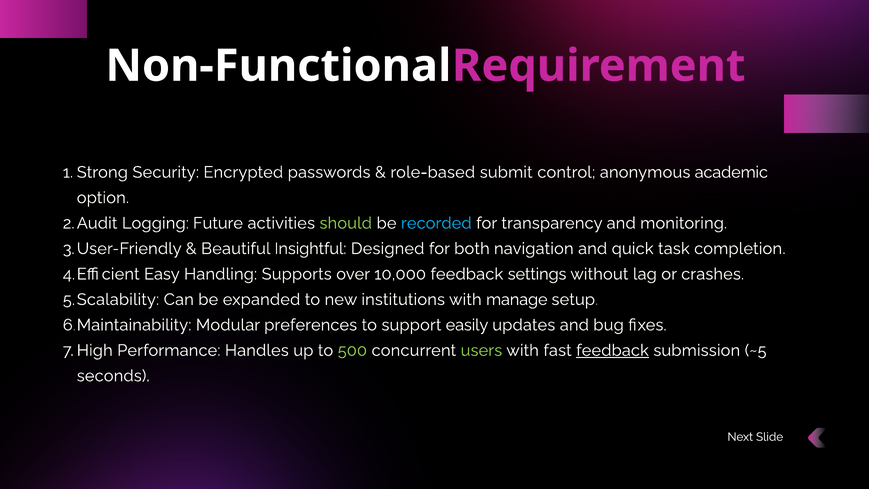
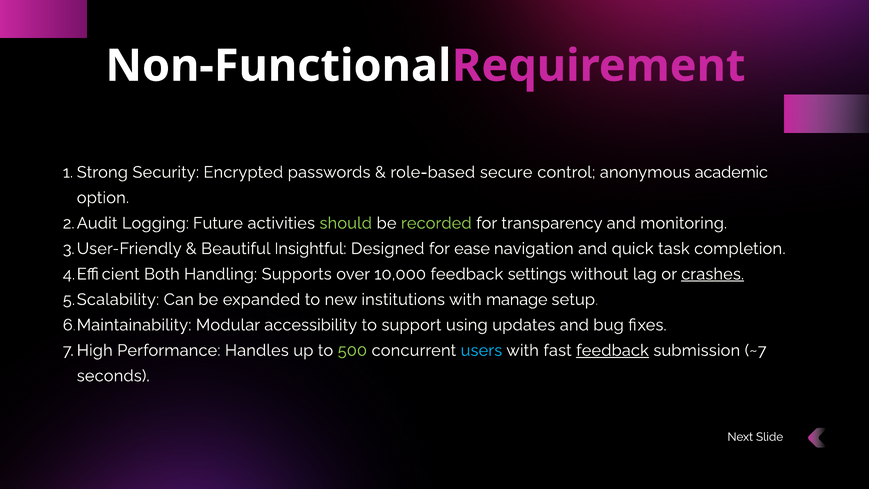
submit: submit -> secure (506, 172)
recorded colour: light blue -> light green (436, 223)
both: both -> ease (472, 249)
Easy: Easy -> Both (162, 274)
crashes underline: none -> present (713, 274)
preferences: preferences -> accessibility (311, 325)
easily: easily -> using (467, 325)
users colour: light green -> light blue (481, 350)
~5: ~5 -> ~7 (756, 350)
